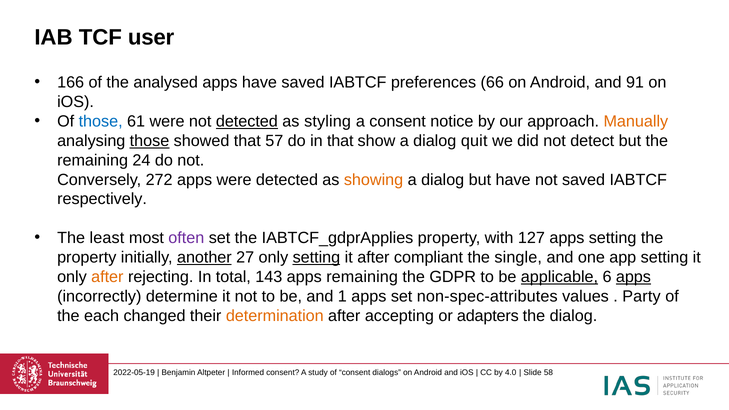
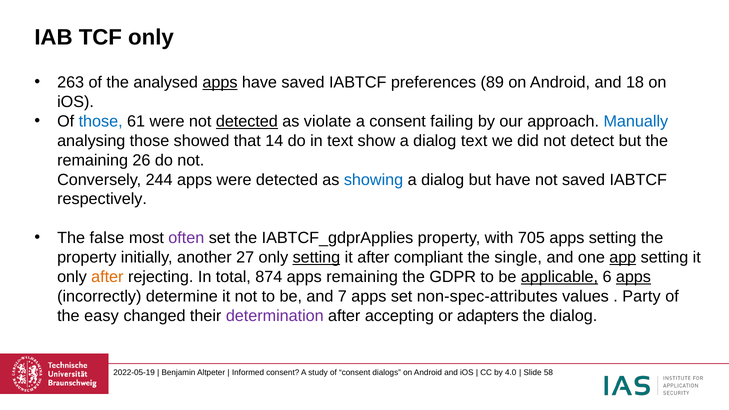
TCF user: user -> only (151, 37)
166: 166 -> 263 (71, 83)
apps underline: none -> present (220, 83)
66: 66 -> 89 (492, 83)
91: 91 -> 18 (635, 83)
styling: styling -> violate (328, 121)
notice: notice -> failing (452, 121)
Manually colour: orange -> blue (636, 121)
those underline: present -> none (150, 141)
57: 57 -> 14 (274, 141)
in that: that -> text (340, 141)
dialog quit: quit -> text (474, 141)
24: 24 -> 26 (141, 160)
272: 272 -> 244 (159, 180)
showing colour: orange -> blue (374, 180)
least: least -> false (107, 238)
127: 127 -> 705 (531, 238)
another underline: present -> none (204, 257)
app underline: none -> present (623, 257)
143: 143 -> 874 (269, 277)
1: 1 -> 7 (342, 296)
each: each -> easy (101, 316)
determination colour: orange -> purple (275, 316)
